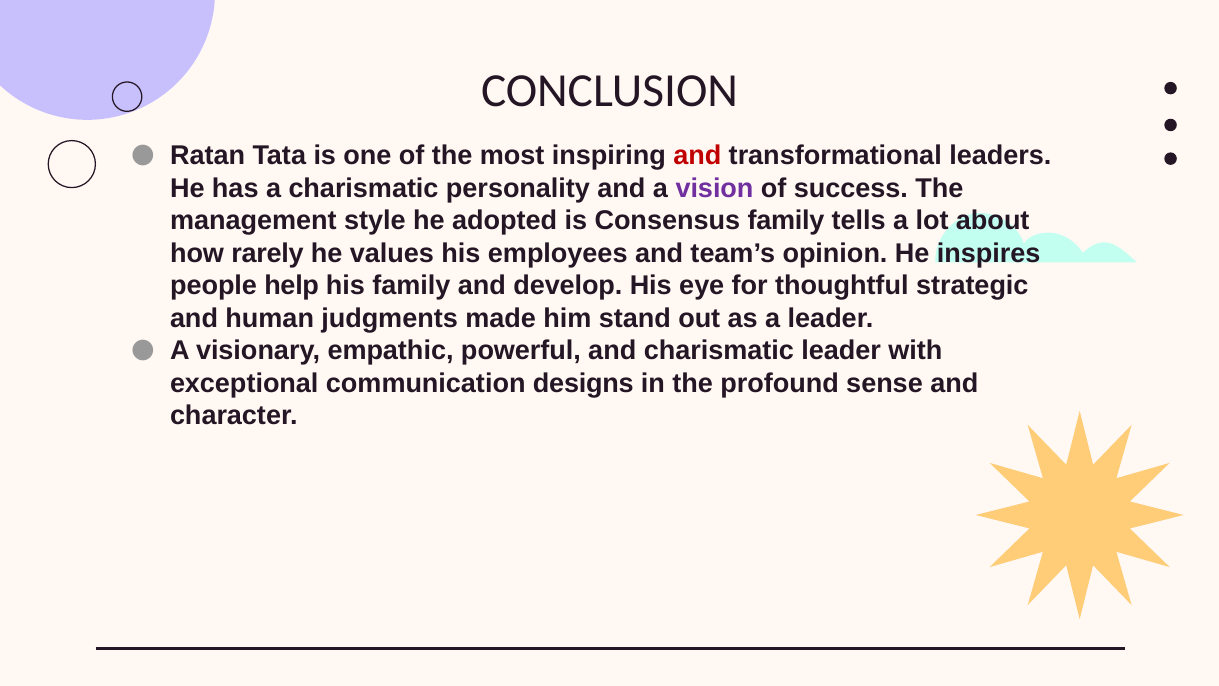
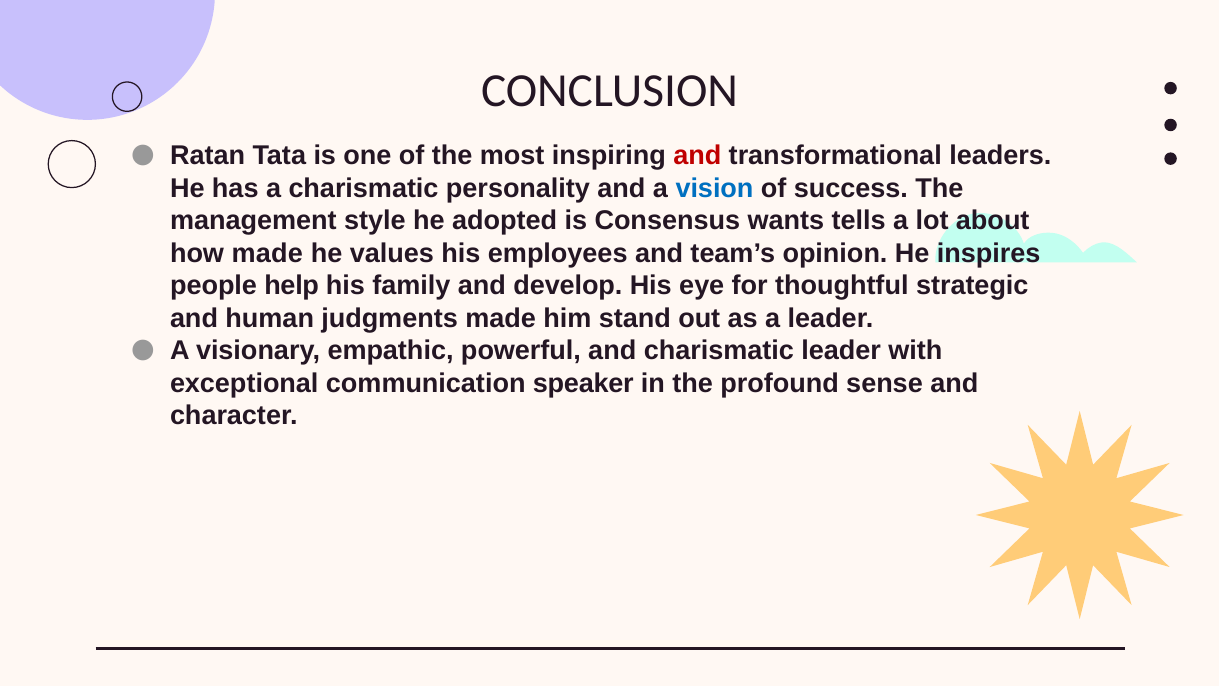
vision colour: purple -> blue (714, 188)
Consensus family: family -> wants (786, 221)
how rarely: rarely -> made (267, 253)
designs: designs -> speaker (583, 383)
